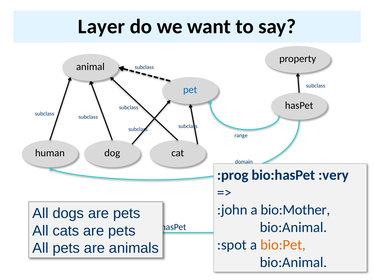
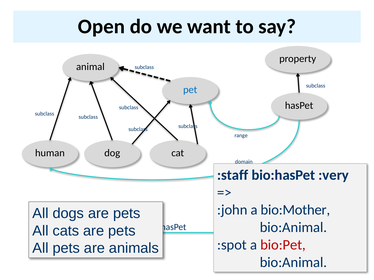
Layer: Layer -> Open (101, 27)
:prog: :prog -> :staff (233, 175)
bio:Pet colour: orange -> red (283, 245)
